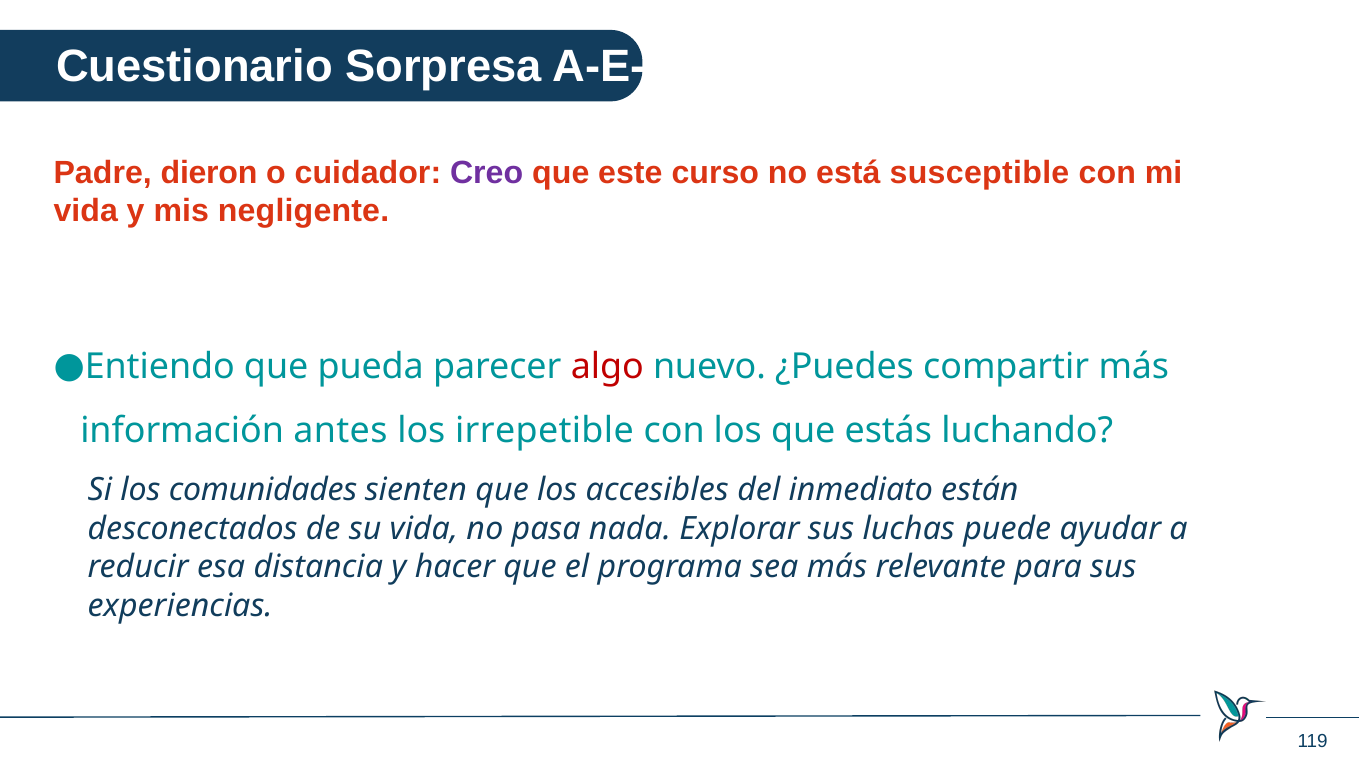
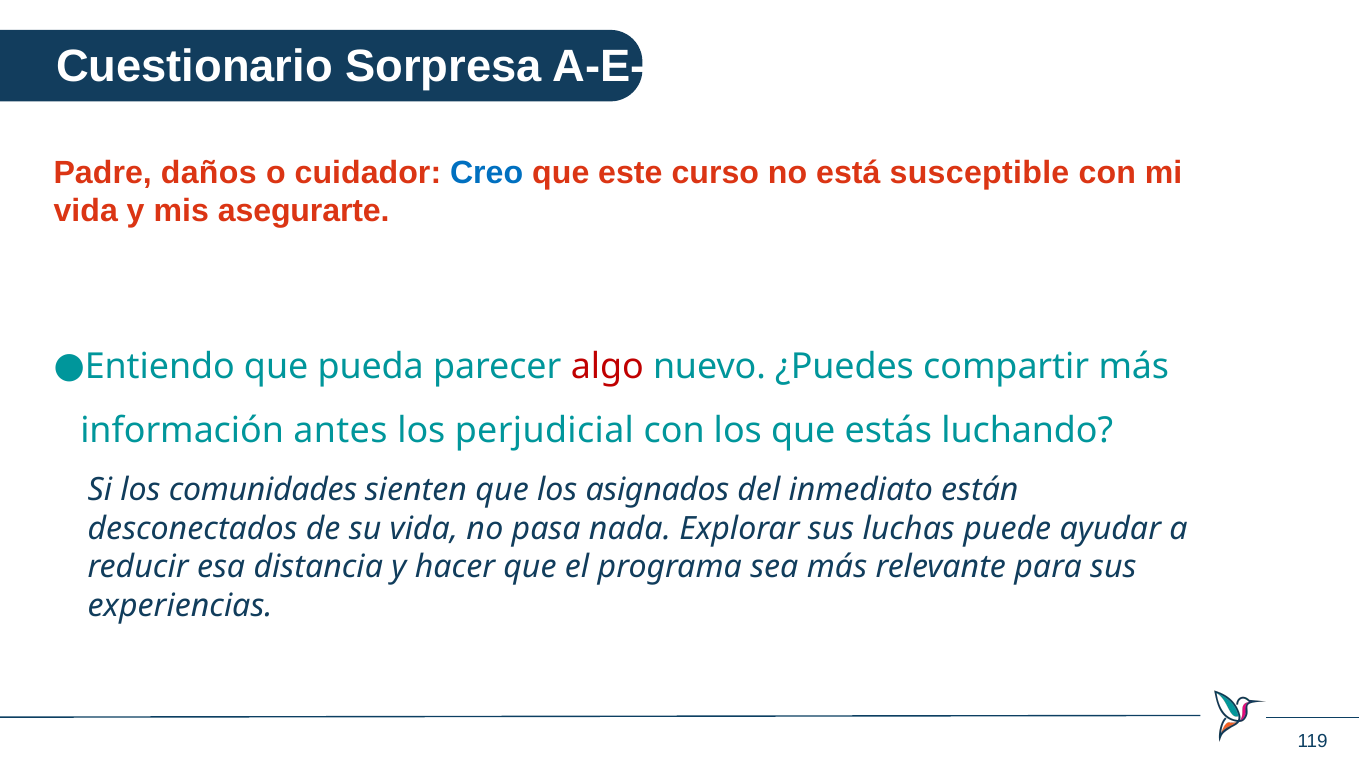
dieron: dieron -> daños (209, 173)
Creo colour: purple -> blue (487, 173)
negligente: negligente -> asegurarte (304, 211)
irrepetible: irrepetible -> perjudicial (544, 431)
accesibles: accesibles -> asignados (657, 491)
